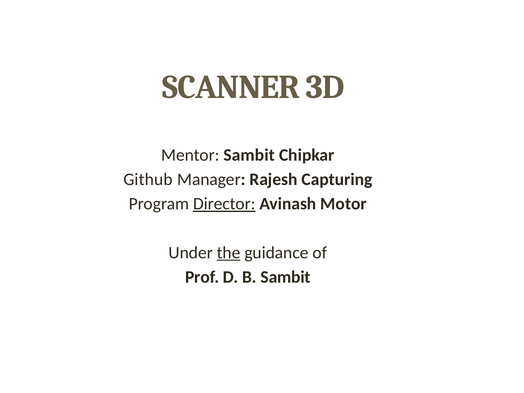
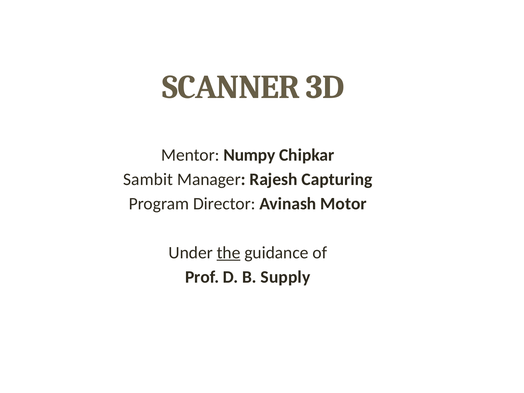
Mentor Sambit: Sambit -> Numpy (249, 155)
Github: Github -> Sambit (148, 179)
Director underline: present -> none (224, 204)
B Sambit: Sambit -> Supply (285, 277)
